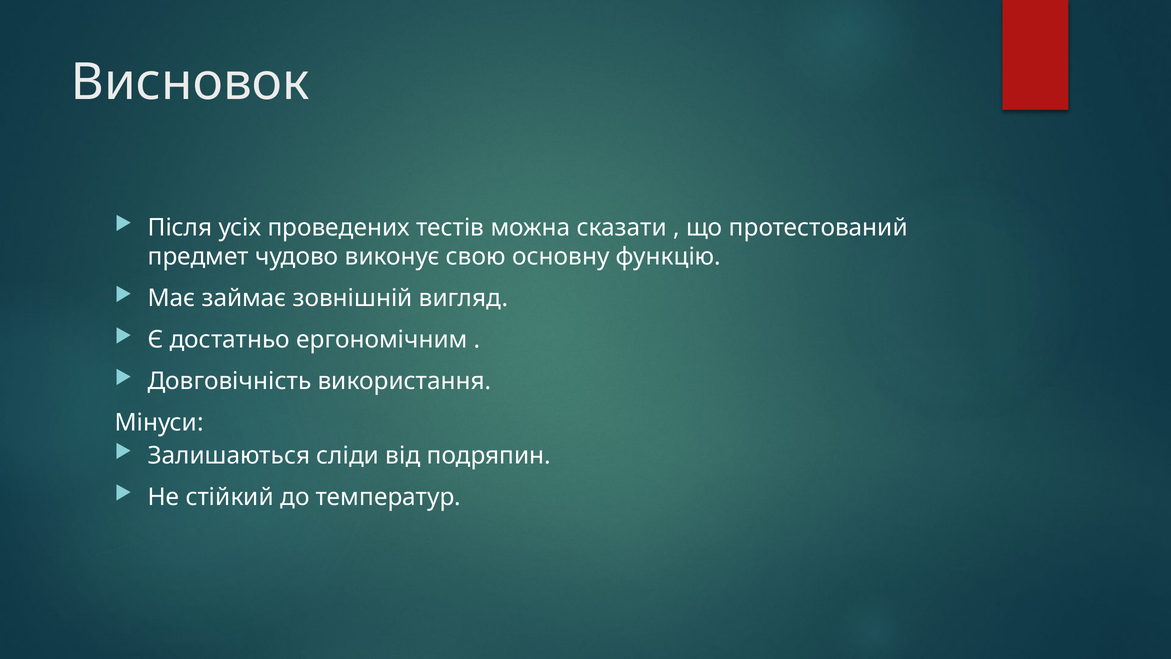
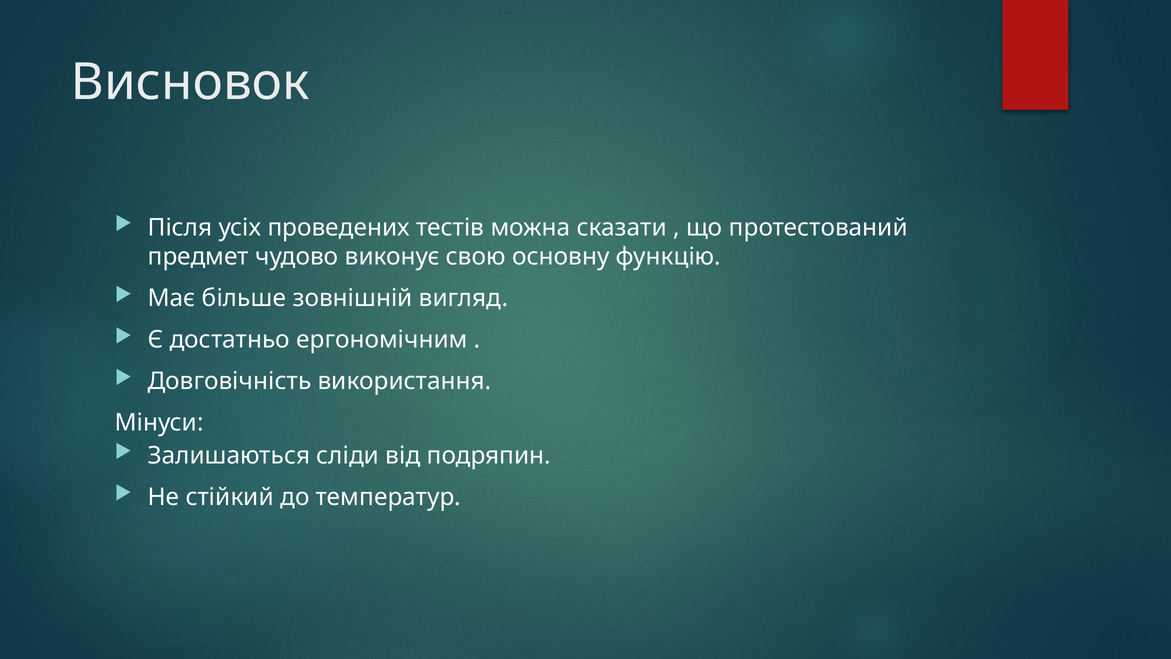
займає: займає -> більше (244, 298)
